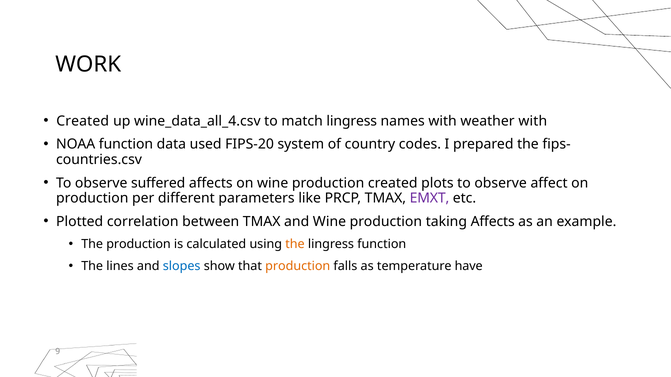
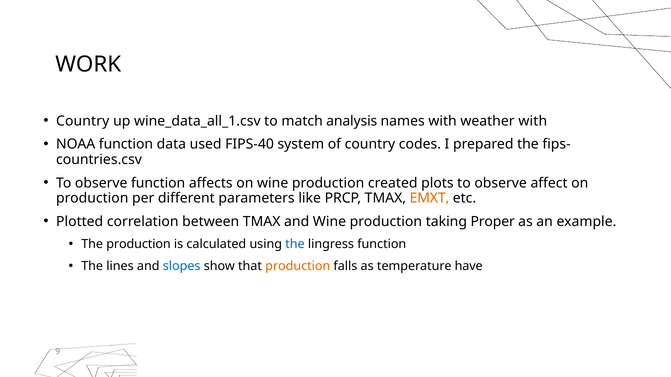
Created: Created -> Country (83, 121)
wine_data_all_4.csv: wine_data_all_4.csv -> wine_data_all_1.csv (197, 121)
match lingress: lingress -> analysis (352, 121)
FIPS-20: FIPS-20 -> FIPS-40 (250, 145)
observe suffered: suffered -> function (158, 183)
EMXT colour: purple -> orange (429, 198)
taking Affects: Affects -> Proper (493, 222)
the colour: orange -> blue (295, 244)
